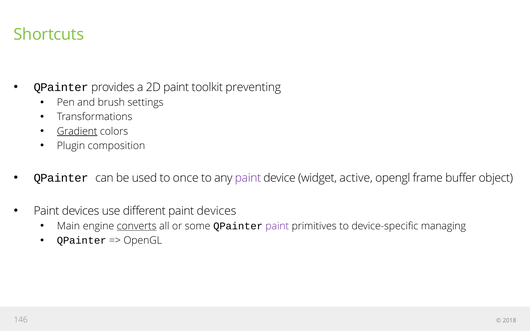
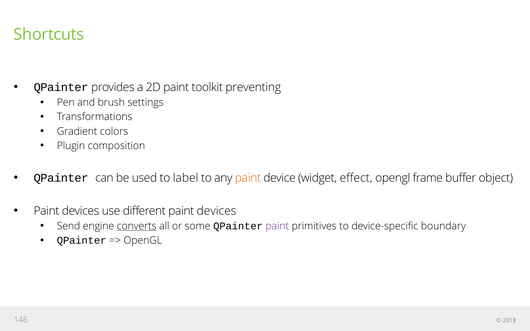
Gradient underline: present -> none (77, 131)
once: once -> label (186, 178)
paint colour: purple -> orange (248, 178)
active: active -> effect (356, 178)
Main: Main -> Send (69, 226)
managing: managing -> boundary (443, 226)
